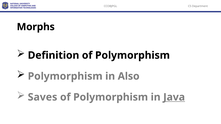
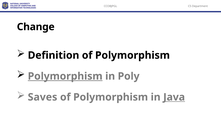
Morphs: Morphs -> Change (36, 27)
Polymorphism underline: none -> present (65, 76)
Also: Also -> Poly (129, 76)
